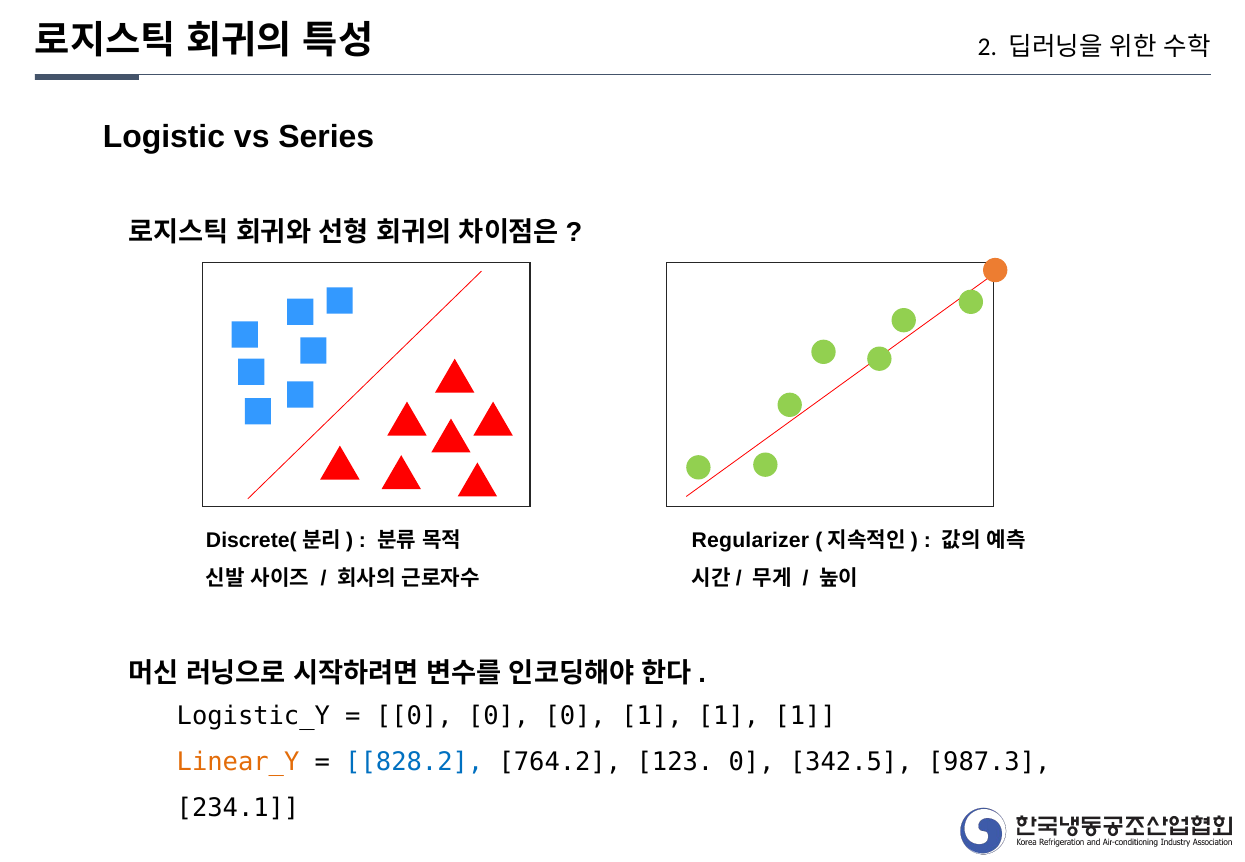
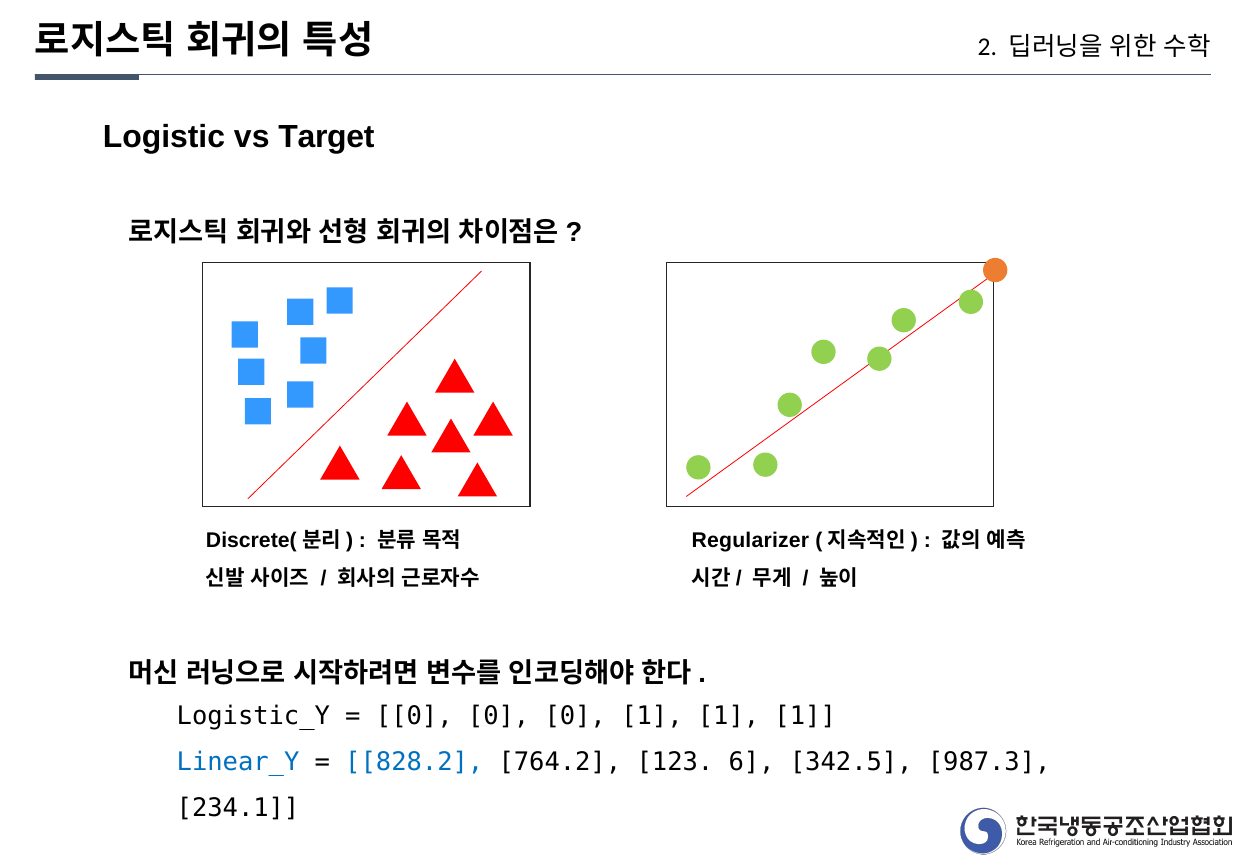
Series: Series -> Target (326, 137)
Linear_Y colour: orange -> blue (238, 762)
123 0: 0 -> 6 (752, 762)
